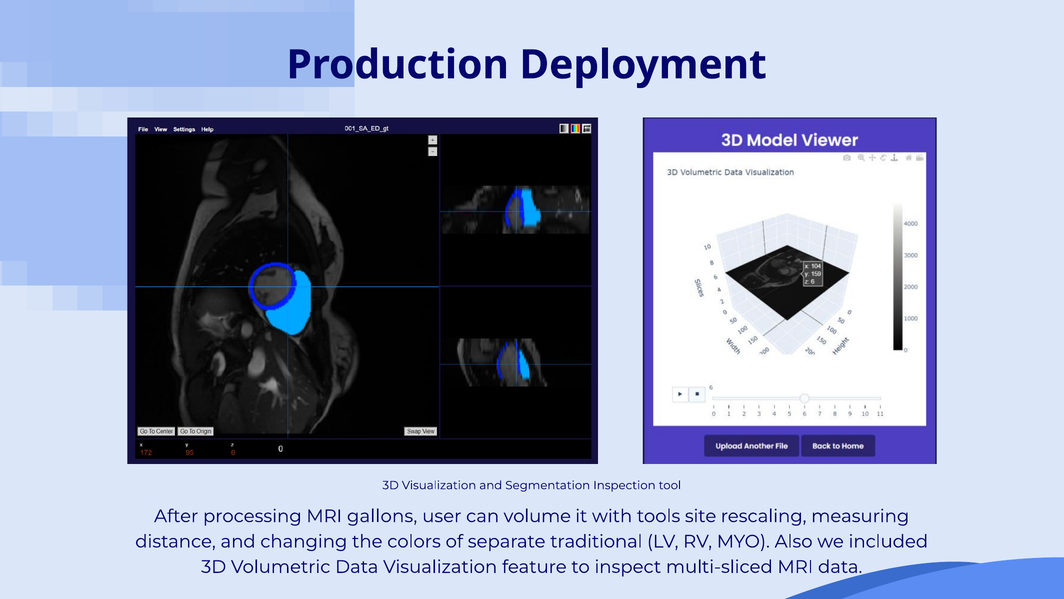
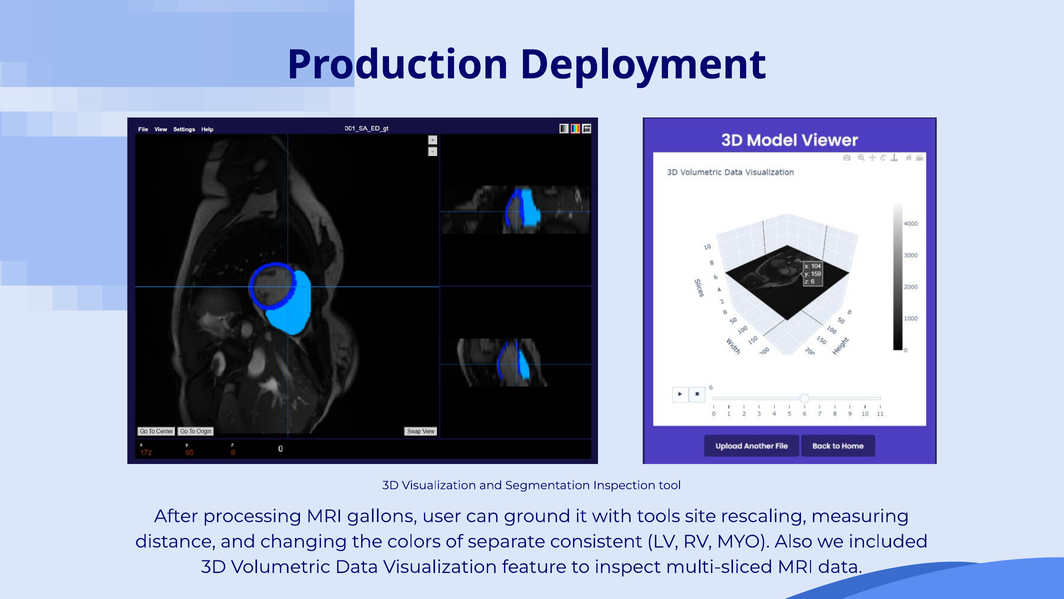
volume: volume -> ground (537, 516)
traditional: traditional -> consistent (596, 541)
